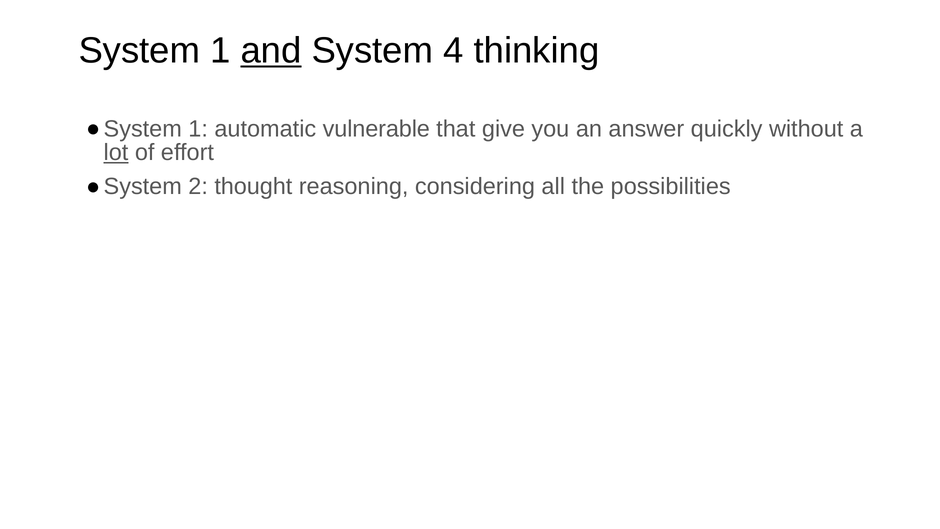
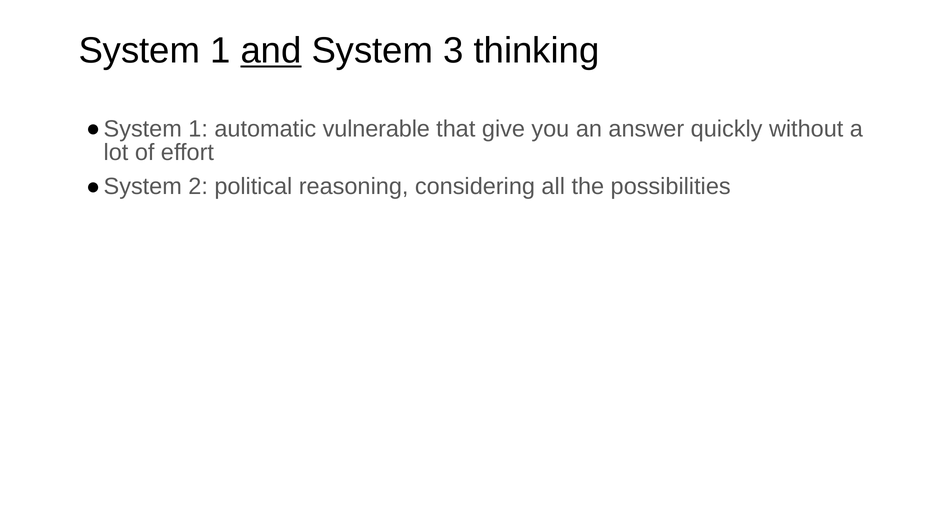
4: 4 -> 3 (453, 51)
lot underline: present -> none (116, 152)
thought: thought -> political (253, 187)
